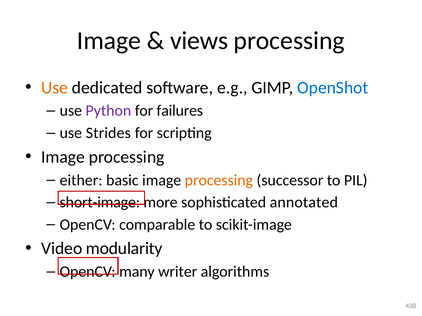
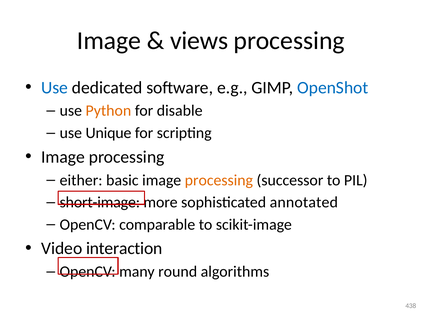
Use colour: orange -> blue (55, 88)
Python colour: purple -> orange (108, 111)
failures: failures -> disable (180, 111)
Strides: Strides -> Unique (108, 133)
modularity: modularity -> interaction (124, 249)
writer: writer -> round (178, 272)
